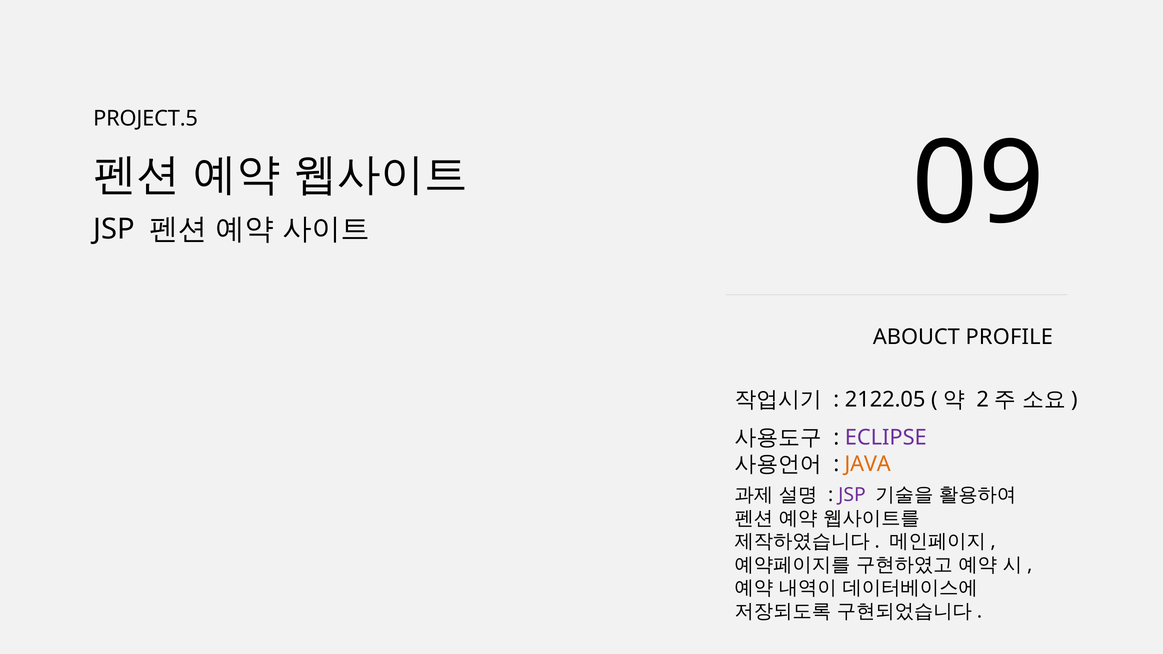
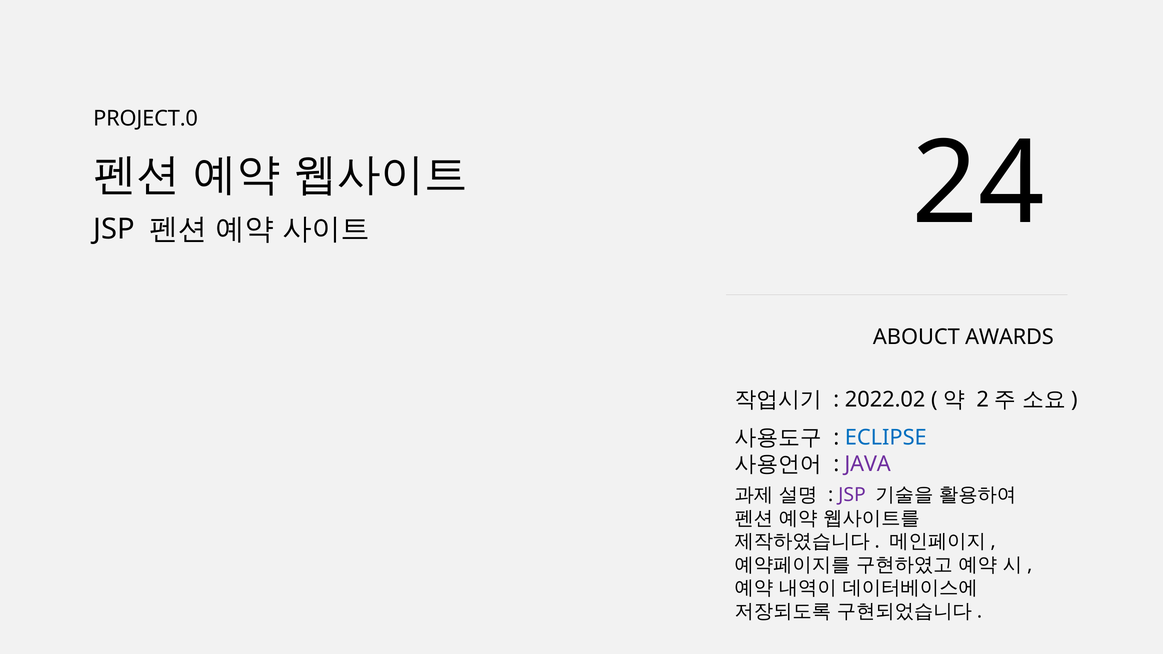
PROJECT.5: PROJECT.5 -> PROJECT.0 (146, 119)
09: 09 -> 24 (978, 184)
PROFILE: PROFILE -> AWARDS (1009, 337)
2122.05: 2122.05 -> 2022.02 (885, 400)
ECLIPSE colour: purple -> blue (886, 438)
JAVA colour: orange -> purple (868, 464)
